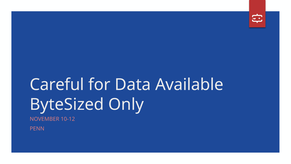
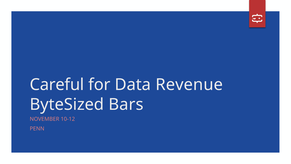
Available: Available -> Revenue (189, 85)
Only: Only -> Bars (126, 104)
